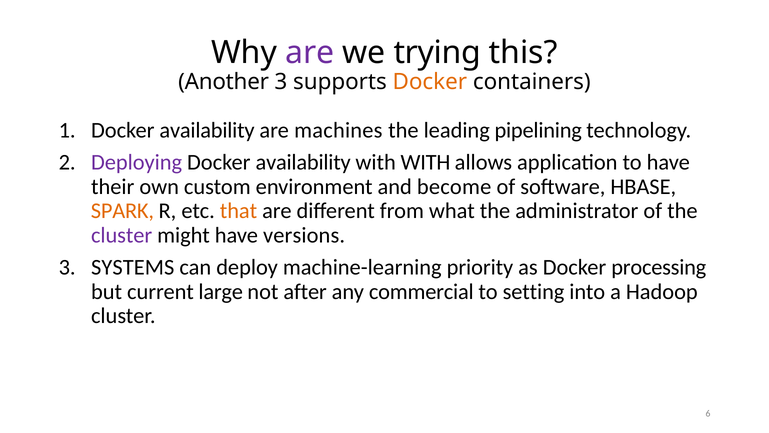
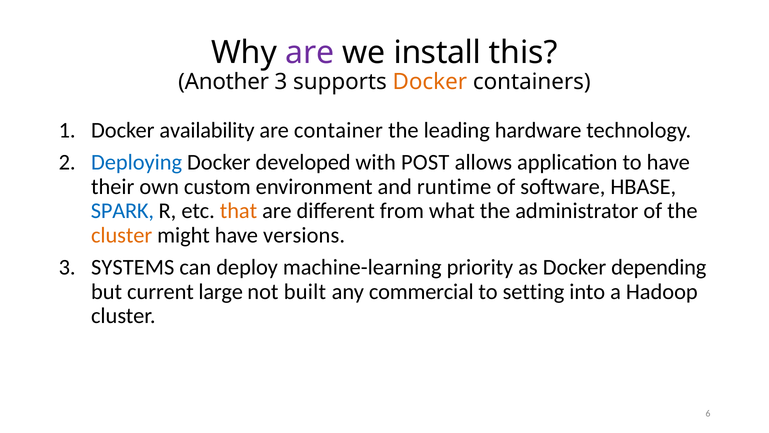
trying: trying -> install (437, 53)
machines: machines -> container (338, 130)
pipelining: pipelining -> hardware (538, 130)
Deploying colour: purple -> blue (137, 162)
availability: availability -> developed (303, 162)
with WITH: WITH -> POST (425, 162)
become: become -> runtime (454, 186)
SPARK colour: orange -> blue (122, 211)
cluster colour: purple -> orange (122, 235)
processing: processing -> depending (659, 267)
after: after -> built (305, 291)
